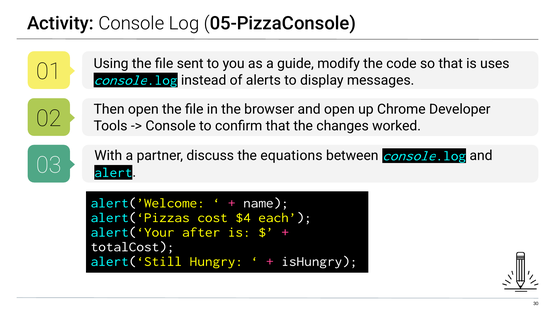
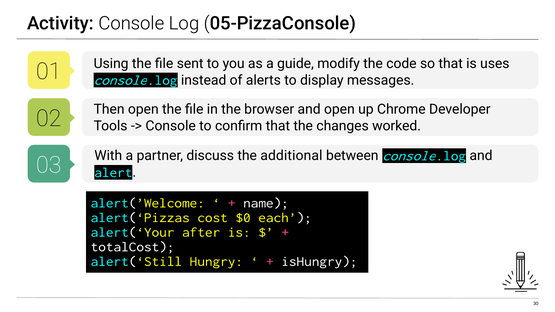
equations: equations -> additional (291, 156)
$4: $4 -> $0 (243, 218)
